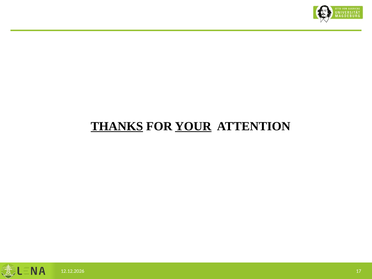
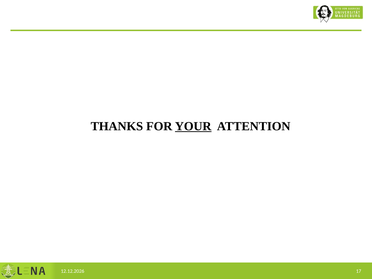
THANKS underline: present -> none (117, 126)
